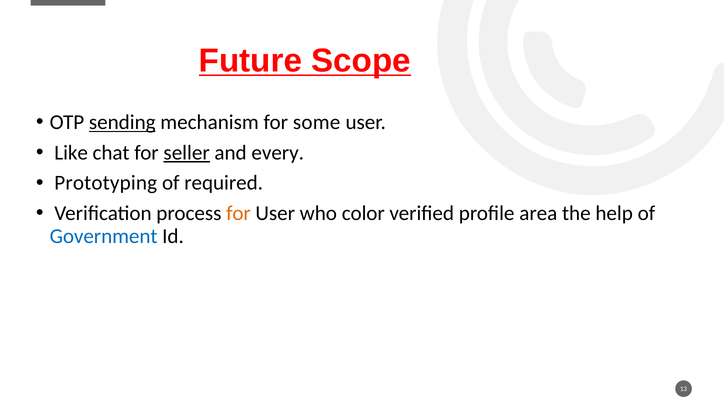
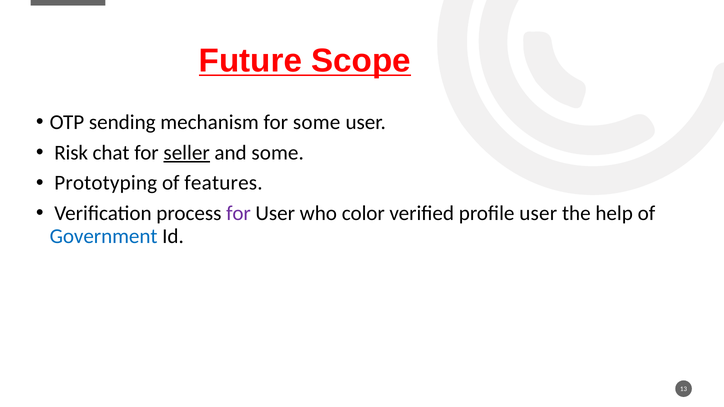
sending underline: present -> none (122, 122)
Like: Like -> Risk (71, 153)
and every: every -> some (278, 153)
required: required -> features (224, 183)
for colour: orange -> purple (238, 213)
profile area: area -> user (538, 213)
